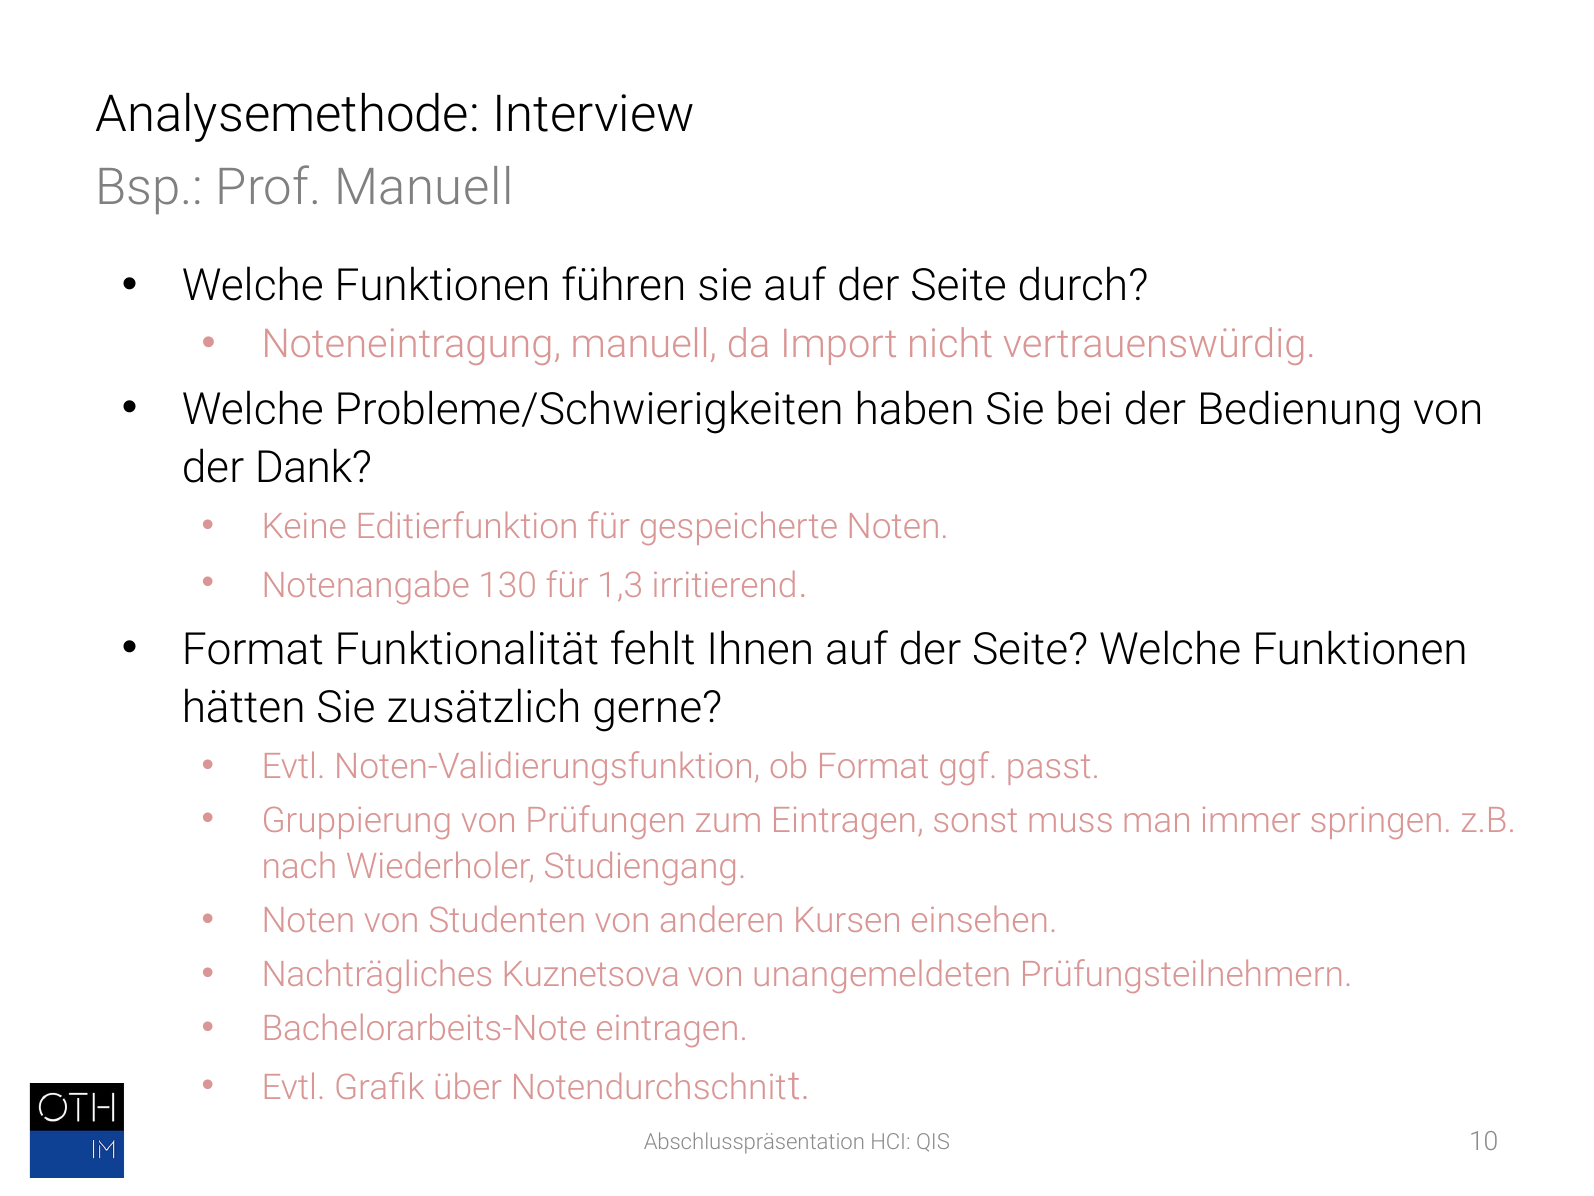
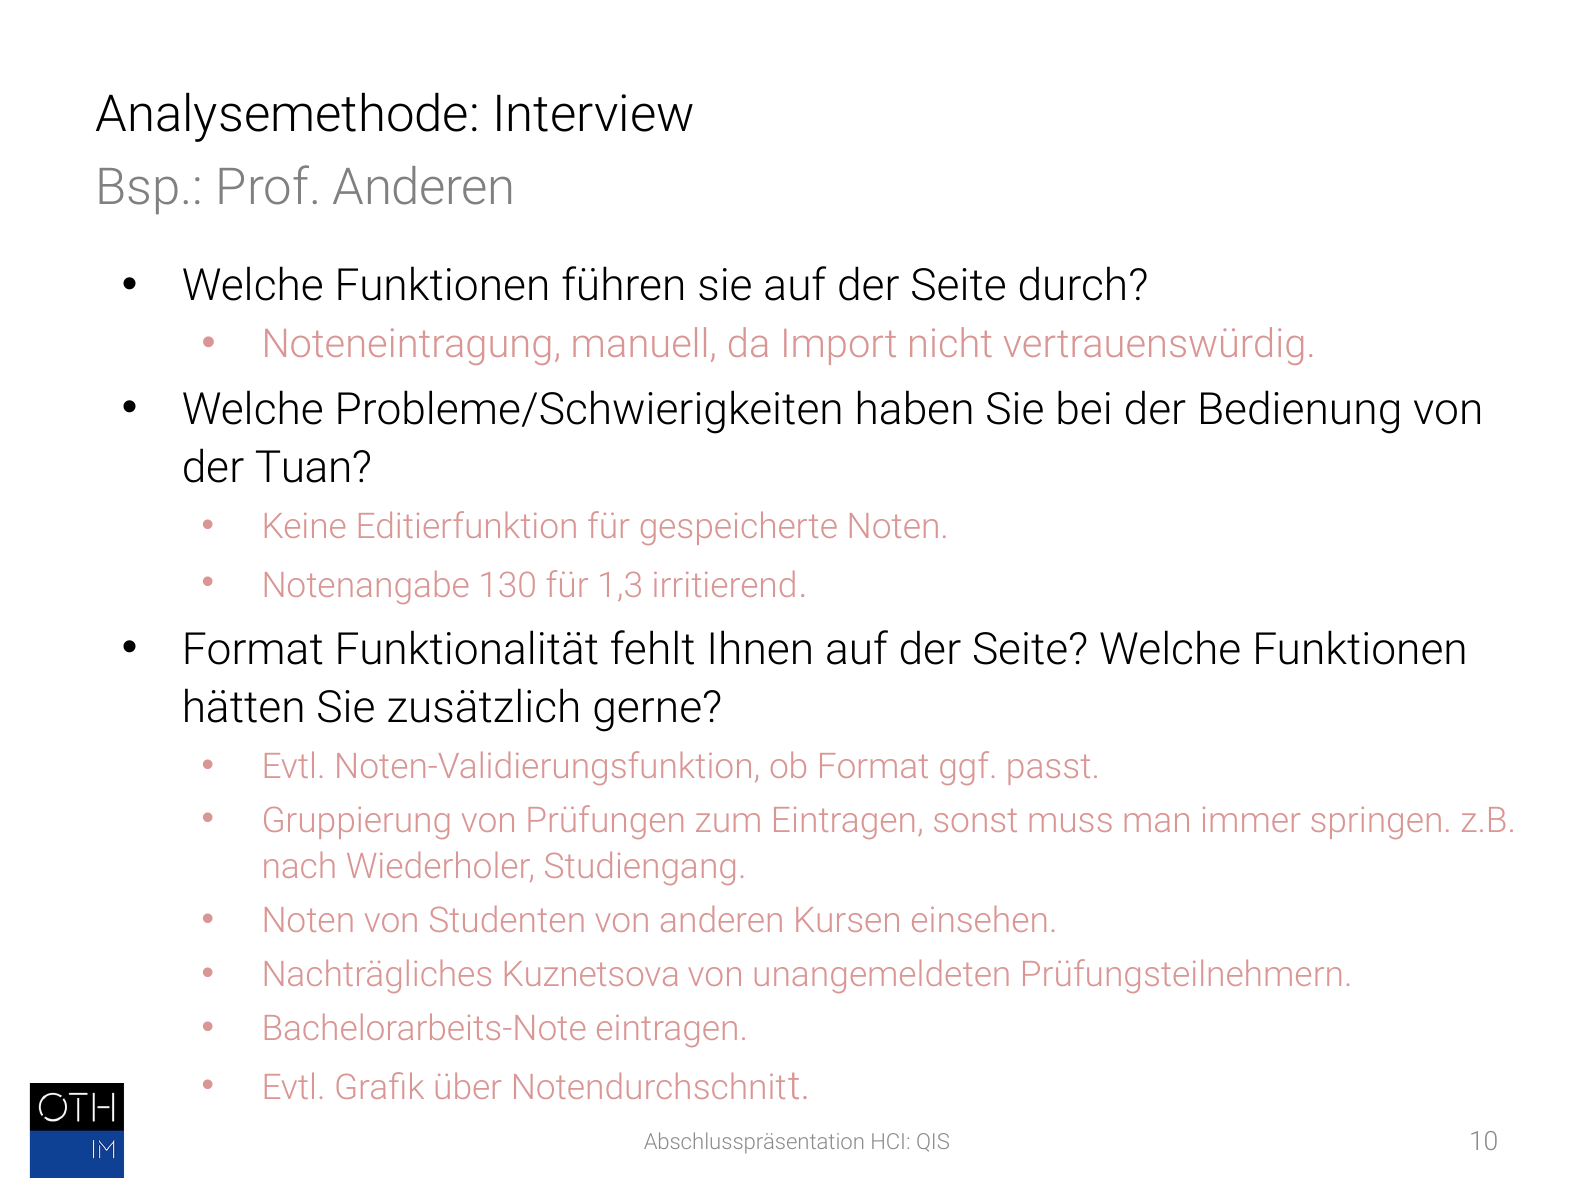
Prof Manuell: Manuell -> Anderen (424, 188)
Dank: Dank -> Tuan (313, 468)
